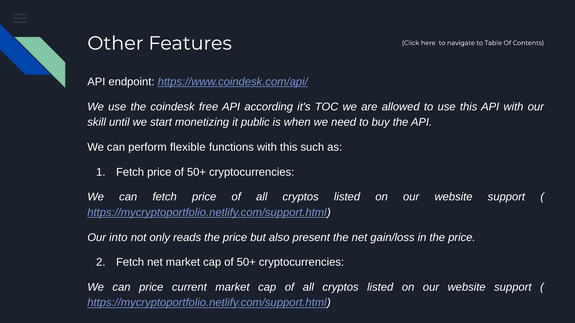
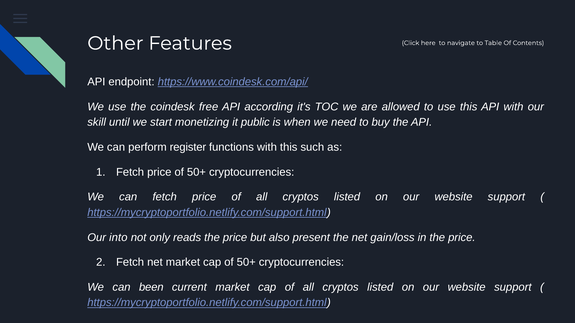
flexible: flexible -> register (188, 147)
can price: price -> been (151, 288)
